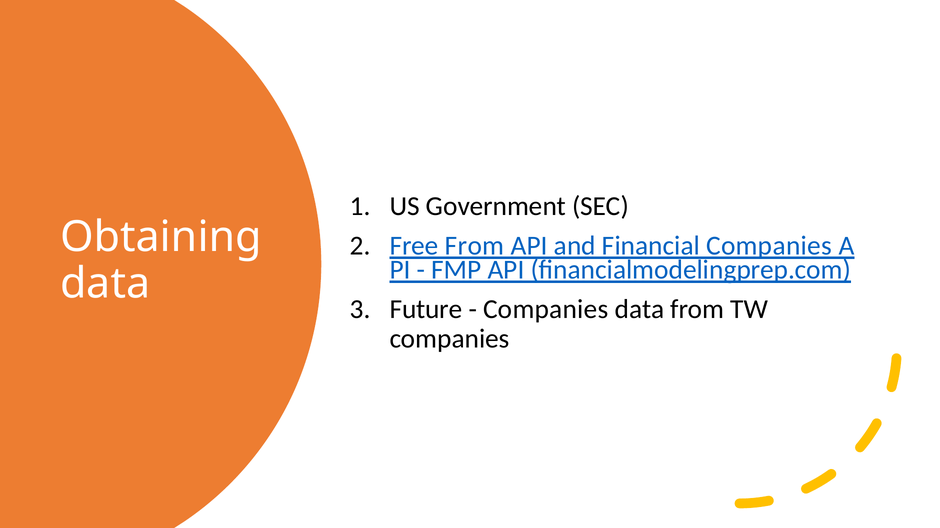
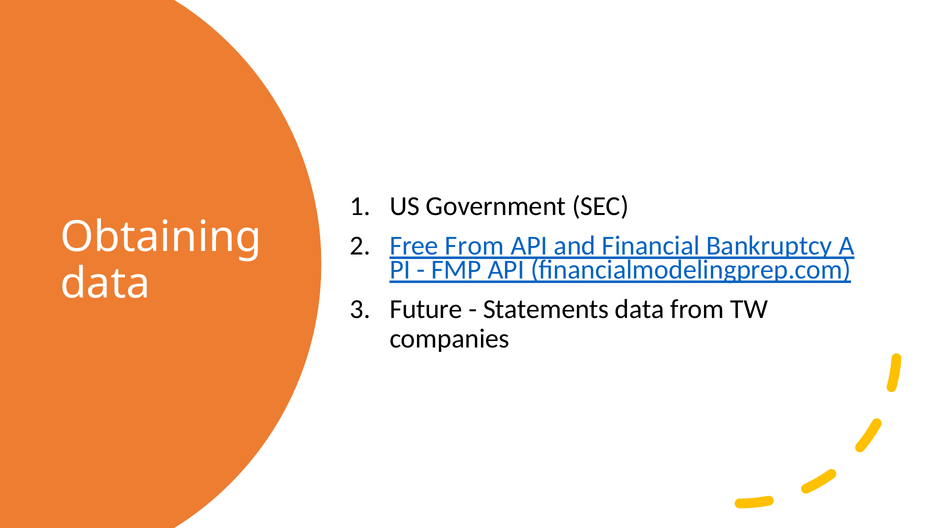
Financial Companies: Companies -> Bankruptcy (769, 246)
Companies: Companies -> Statements (546, 310)
